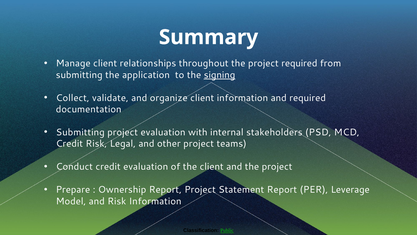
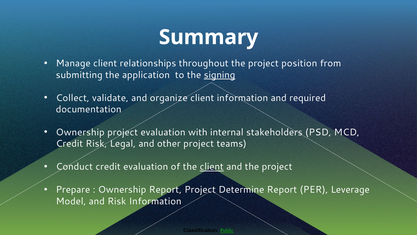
project required: required -> position (299, 63)
Submitting: Submitting -> Ownership (80, 132)
client underline: none -> present (212, 166)
Statement: Statement -> Determine (241, 189)
